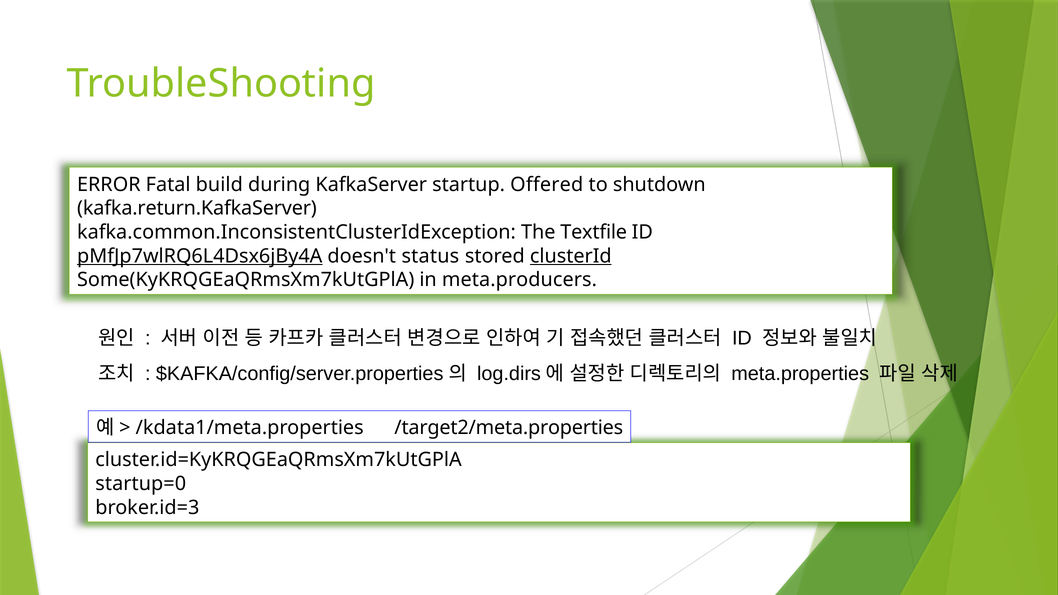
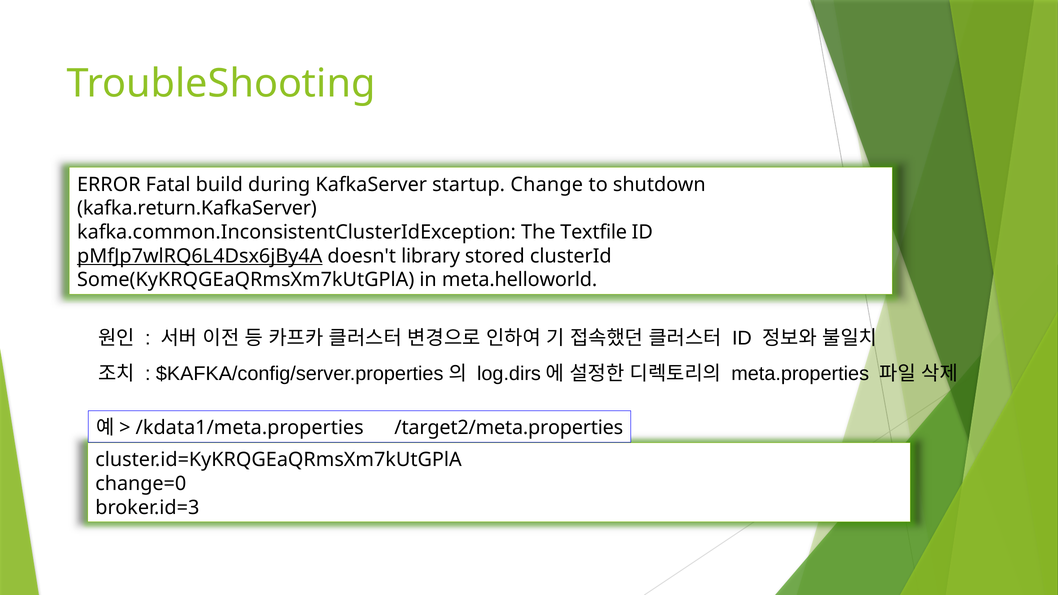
Offered: Offered -> Change (547, 185)
status: status -> library (431, 256)
clusterId underline: present -> none (571, 256)
meta.producers: meta.producers -> meta.helloworld (520, 280)
startup=0: startup=0 -> change=0 (141, 484)
